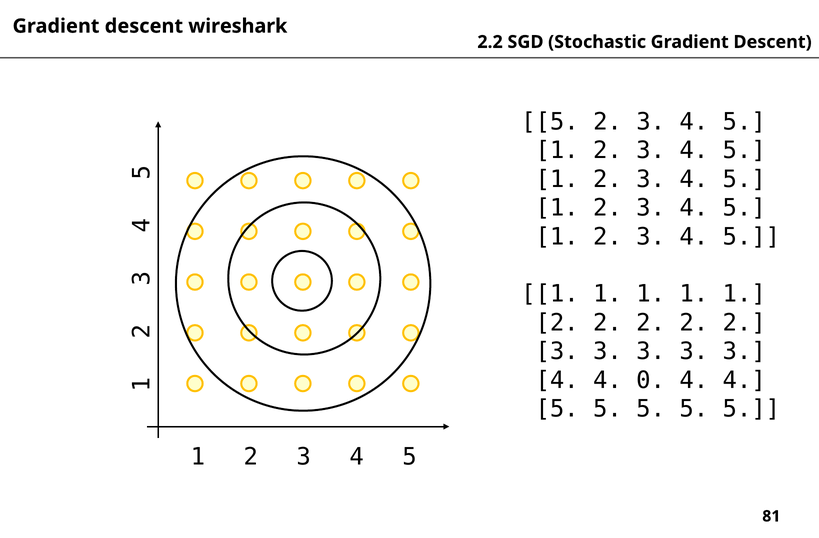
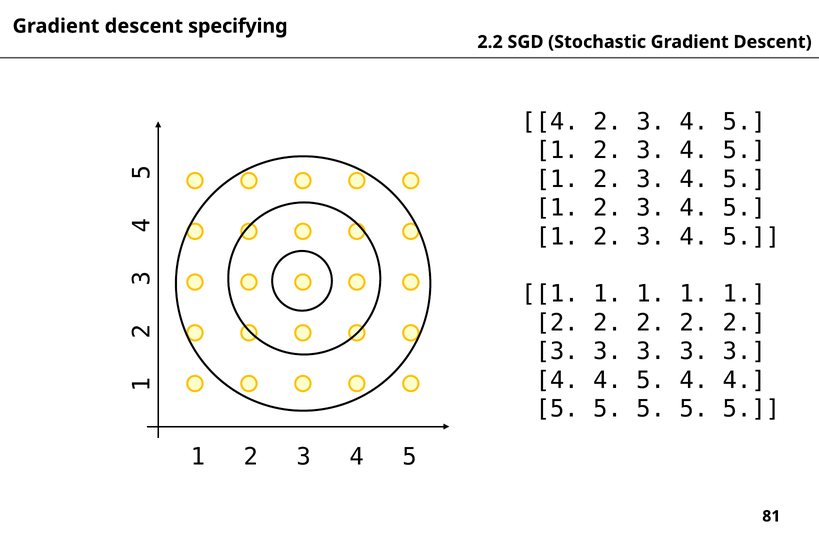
wireshark: wireshark -> specifying (238, 26)
5: 5 -> 4 (550, 122)
0: 0 -> 5 (651, 380)
